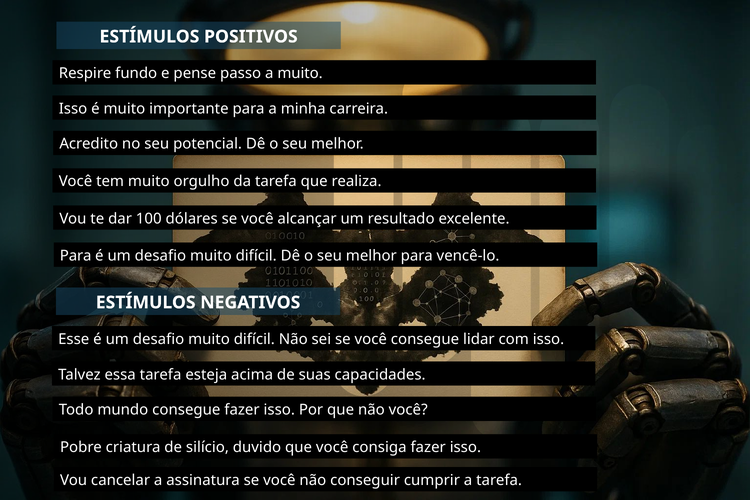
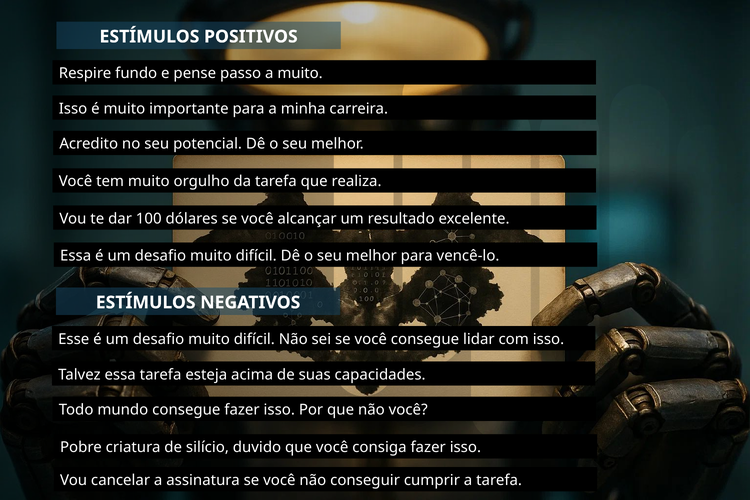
Para: Para -> Essa (76, 256)
